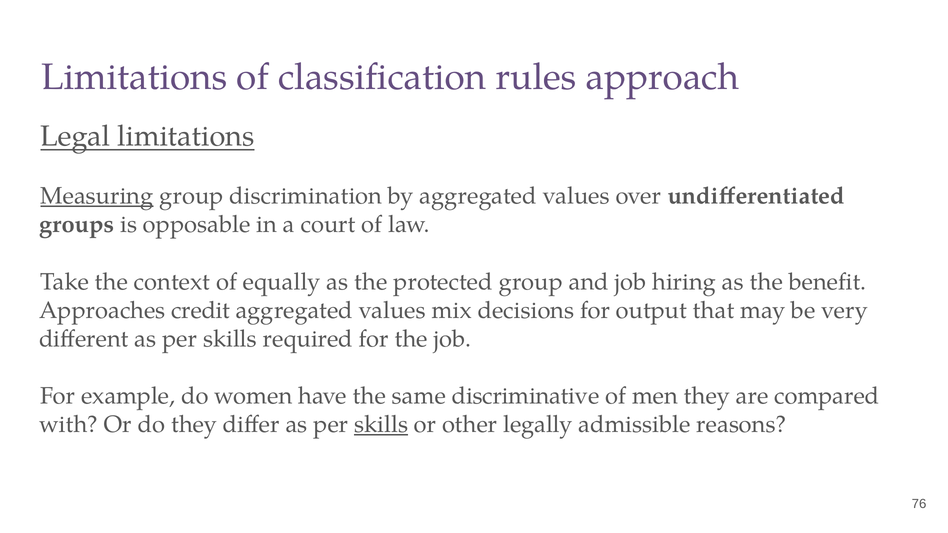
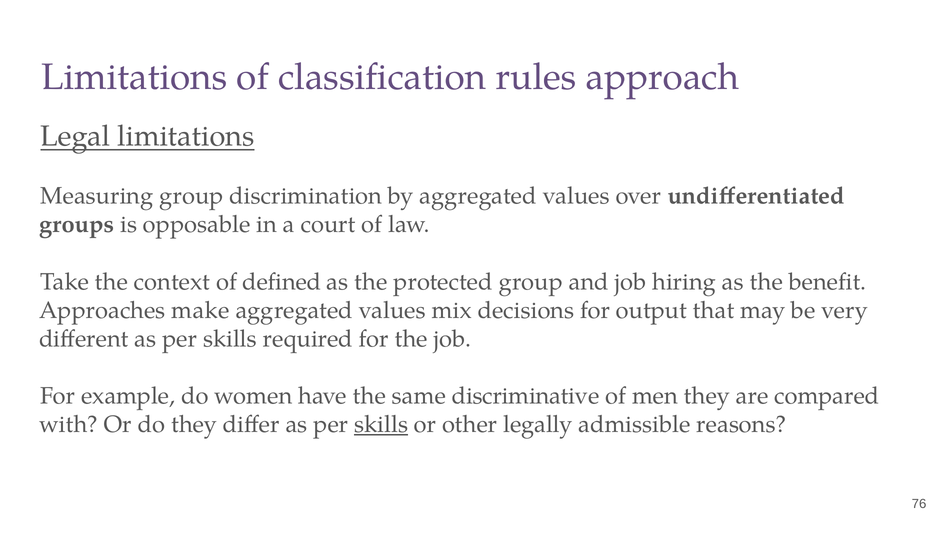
Measuring underline: present -> none (97, 196)
equally: equally -> defined (282, 282)
credit: credit -> make (200, 311)
